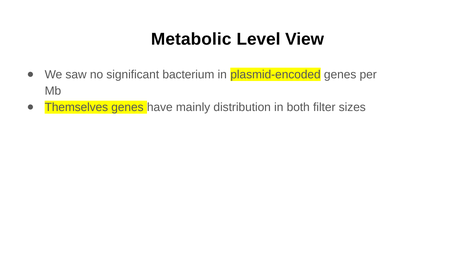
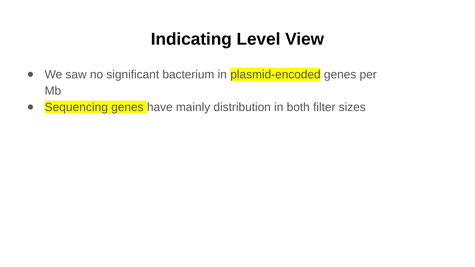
Metabolic: Metabolic -> Indicating (191, 39)
Themselves: Themselves -> Sequencing (76, 107)
